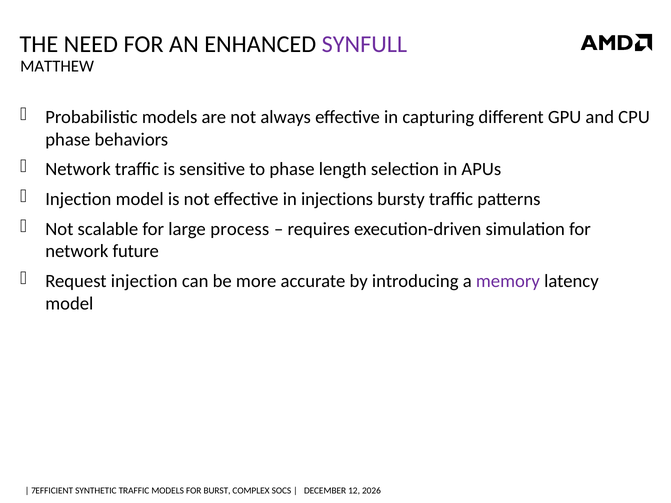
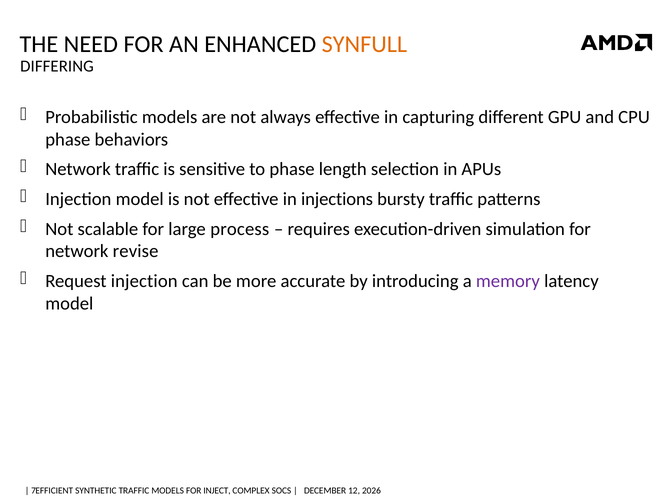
SYNFULL colour: purple -> orange (364, 44)
MATTHEW: MATTHEW -> DIFFERING (57, 66)
future: future -> revise (136, 251)
BURST: BURST -> INJECT (217, 491)
